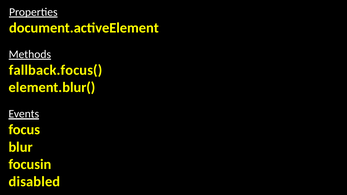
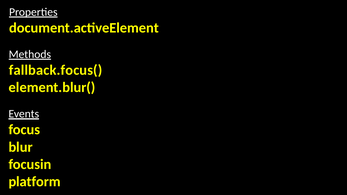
disabled: disabled -> platform (35, 182)
